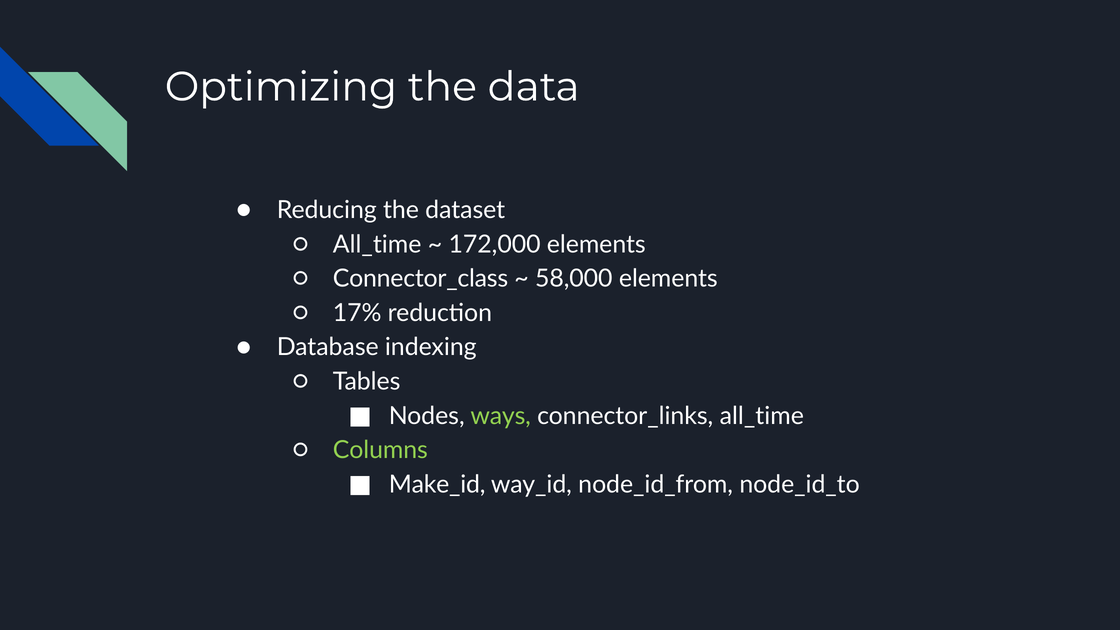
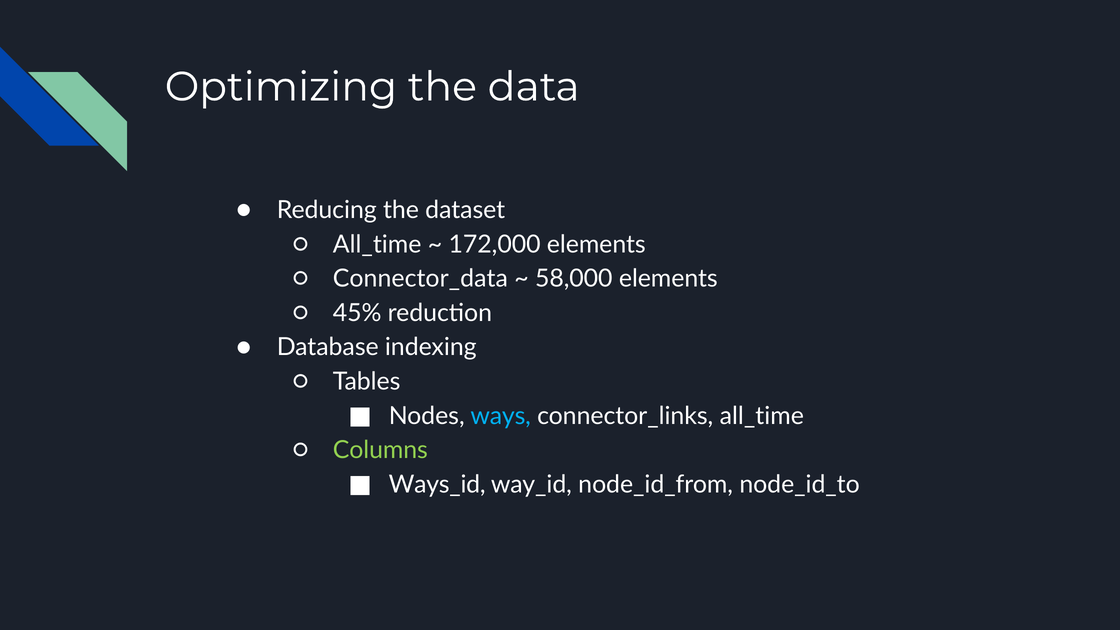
Connector_class: Connector_class -> Connector_data (420, 279)
17%: 17% -> 45% (357, 313)
ways colour: light green -> light blue (501, 416)
Make_id: Make_id -> Ways_id (437, 485)
